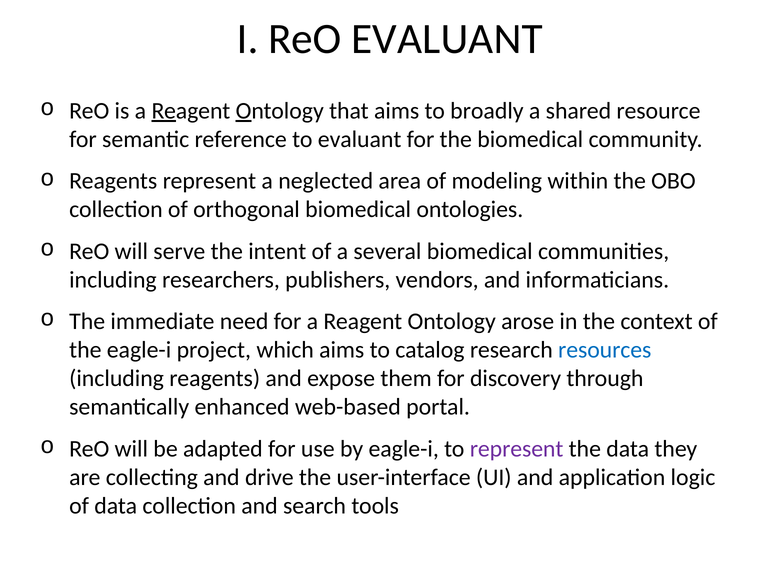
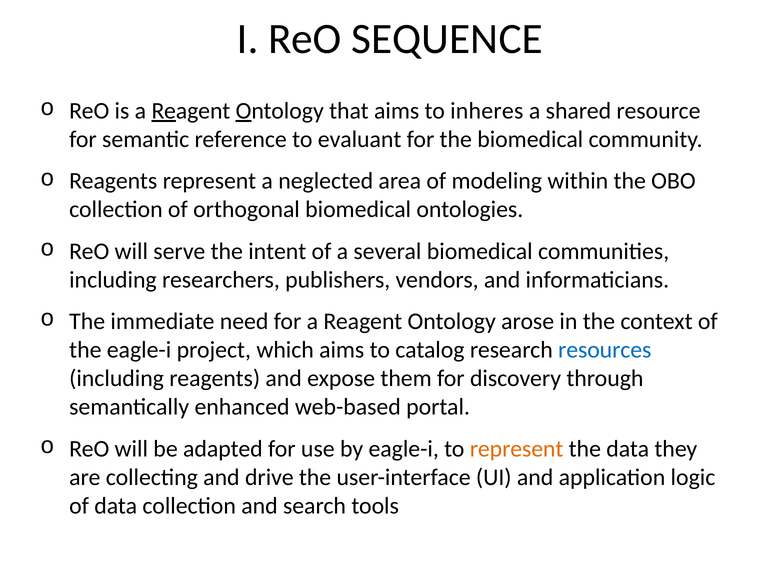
ReO EVALUANT: EVALUANT -> SEQUENCE (447, 39)
broadly: broadly -> inheres (487, 111)
represent colour: purple -> orange (517, 449)
